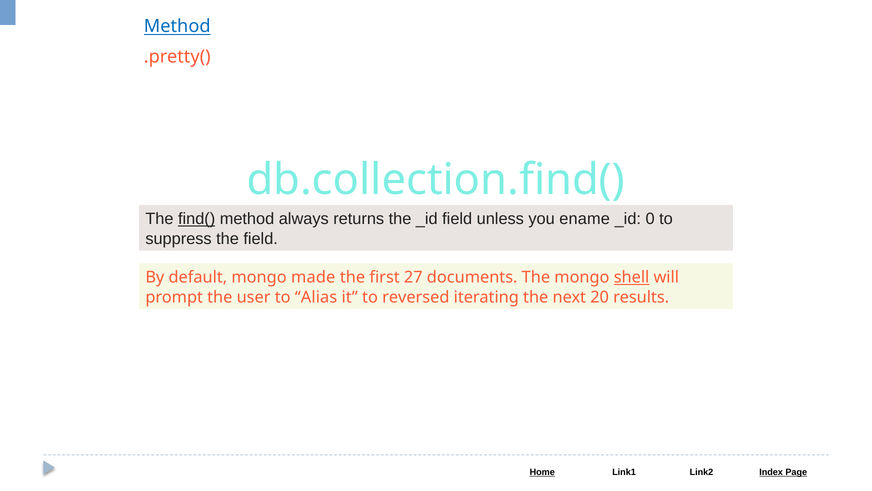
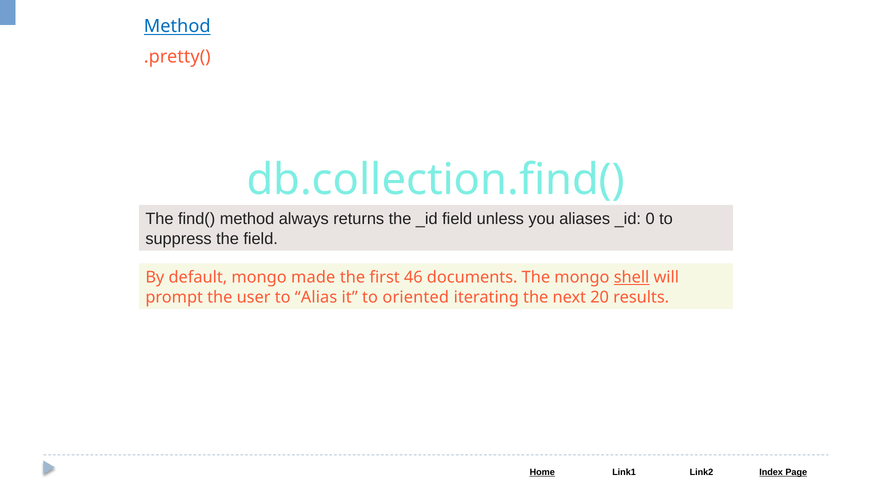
find( underline: present -> none (197, 219)
ename: ename -> aliases (585, 219)
27: 27 -> 46 (413, 277)
reversed: reversed -> oriented (416, 297)
